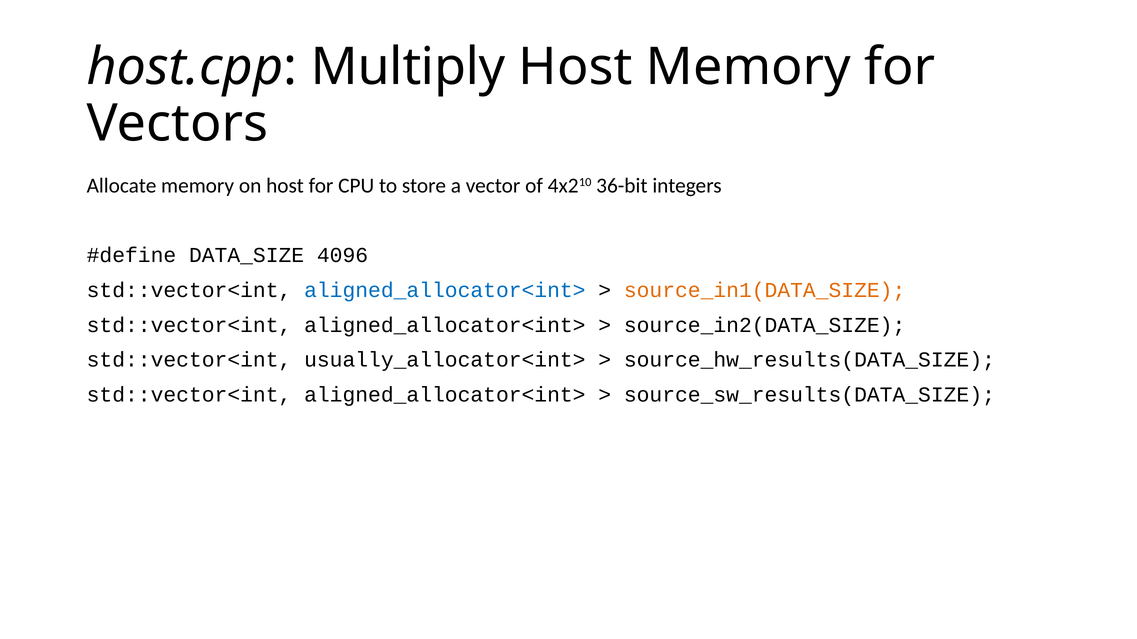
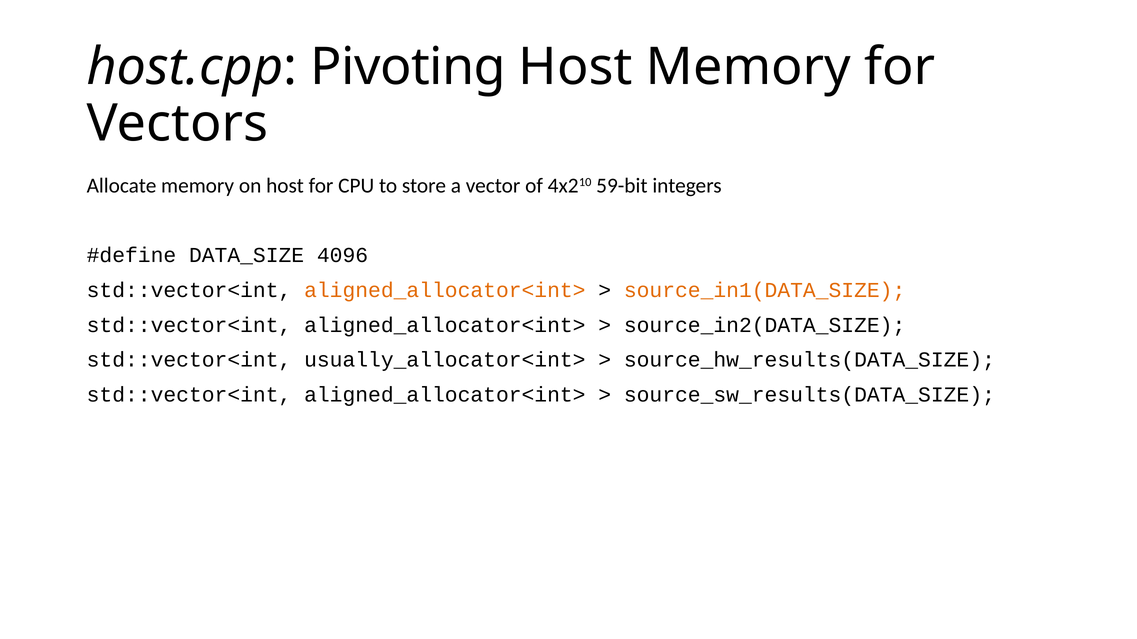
Multiply: Multiply -> Pivoting (408, 67)
36-bit: 36-bit -> 59-bit (622, 186)
aligned_allocator<int> colour: blue -> orange (445, 291)
